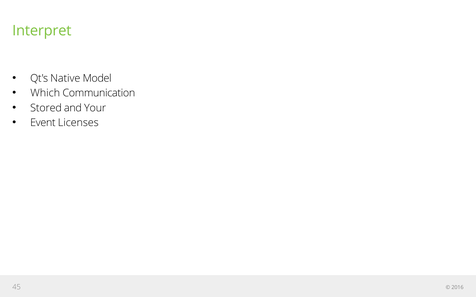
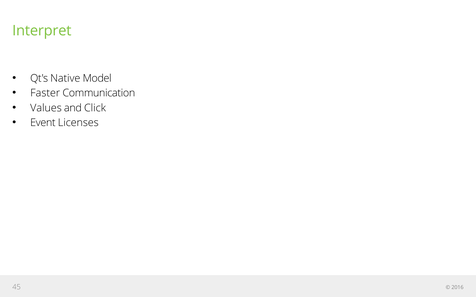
Which: Which -> Faster (45, 93)
Stored: Stored -> Values (46, 108)
Your: Your -> Click (95, 108)
